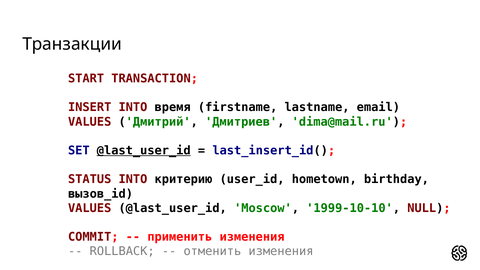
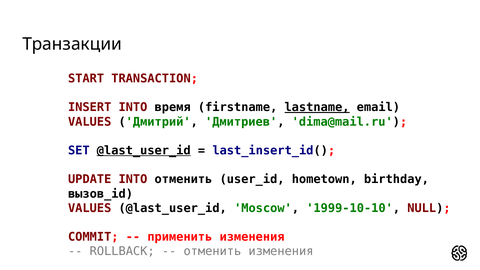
lastname underline: none -> present (317, 107)
STATUS: STATUS -> UPDATE (90, 179)
INTO критерию: критерию -> отменить (183, 179)
